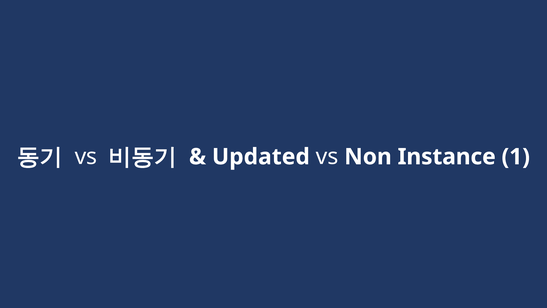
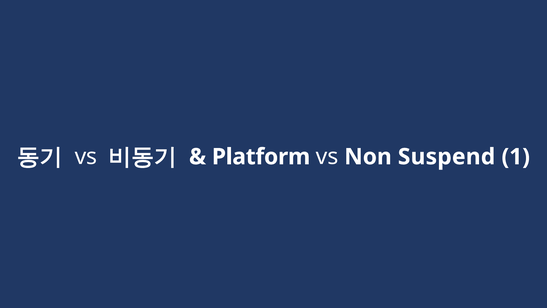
Updated: Updated -> Platform (261, 157)
Instance: Instance -> Suspend (447, 157)
